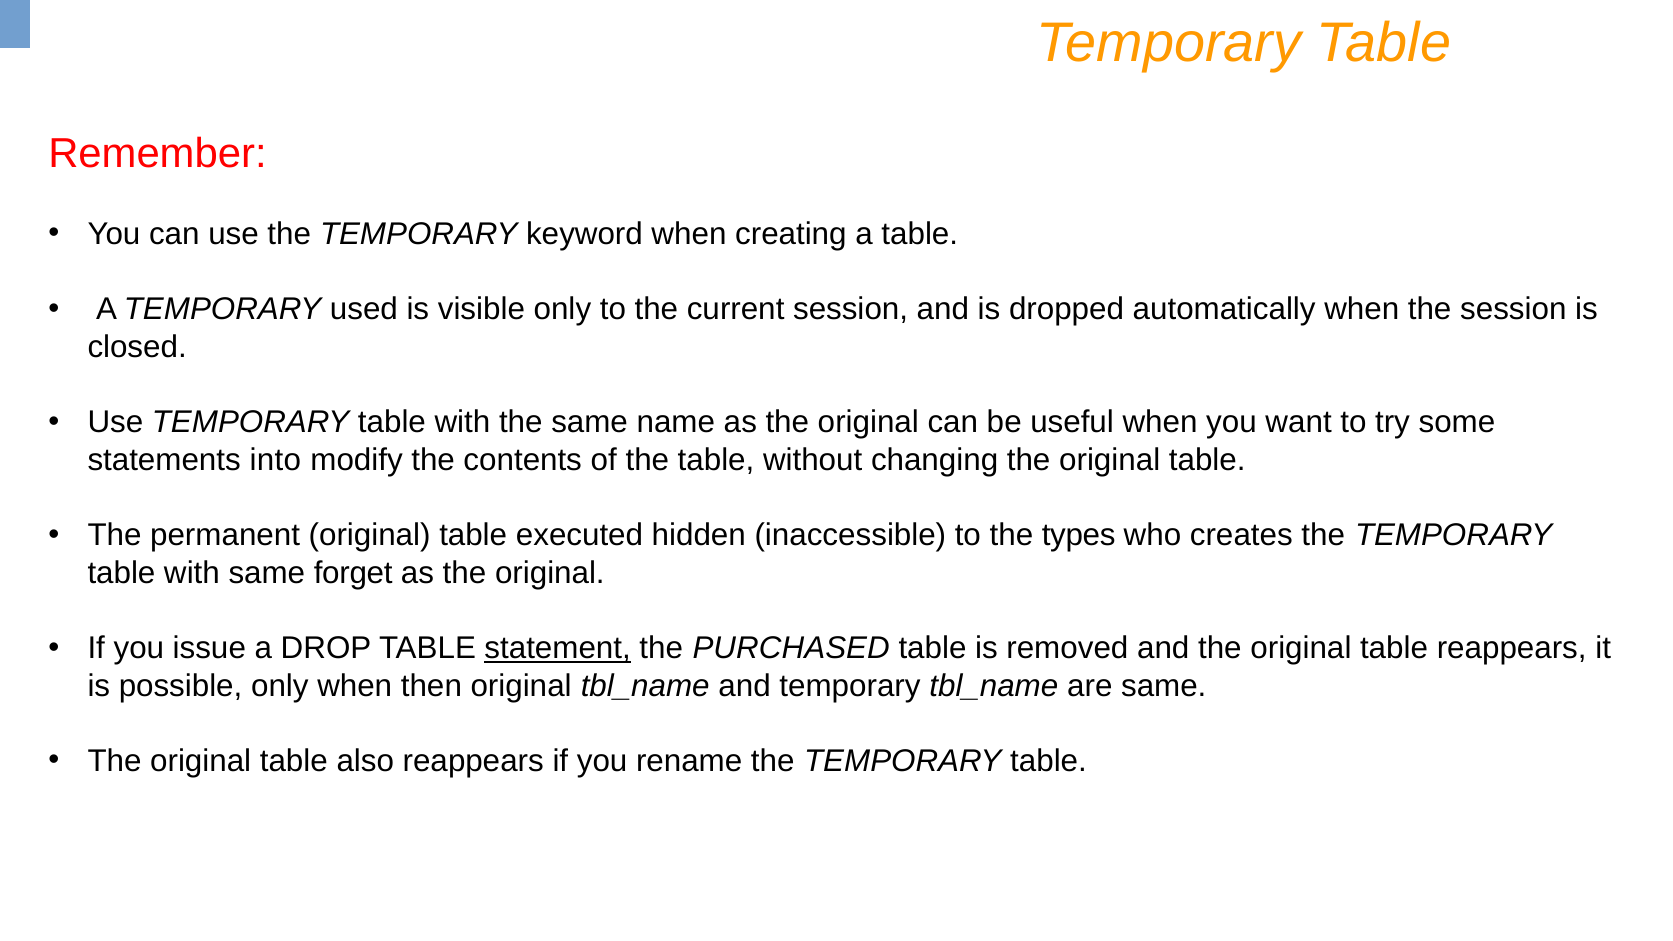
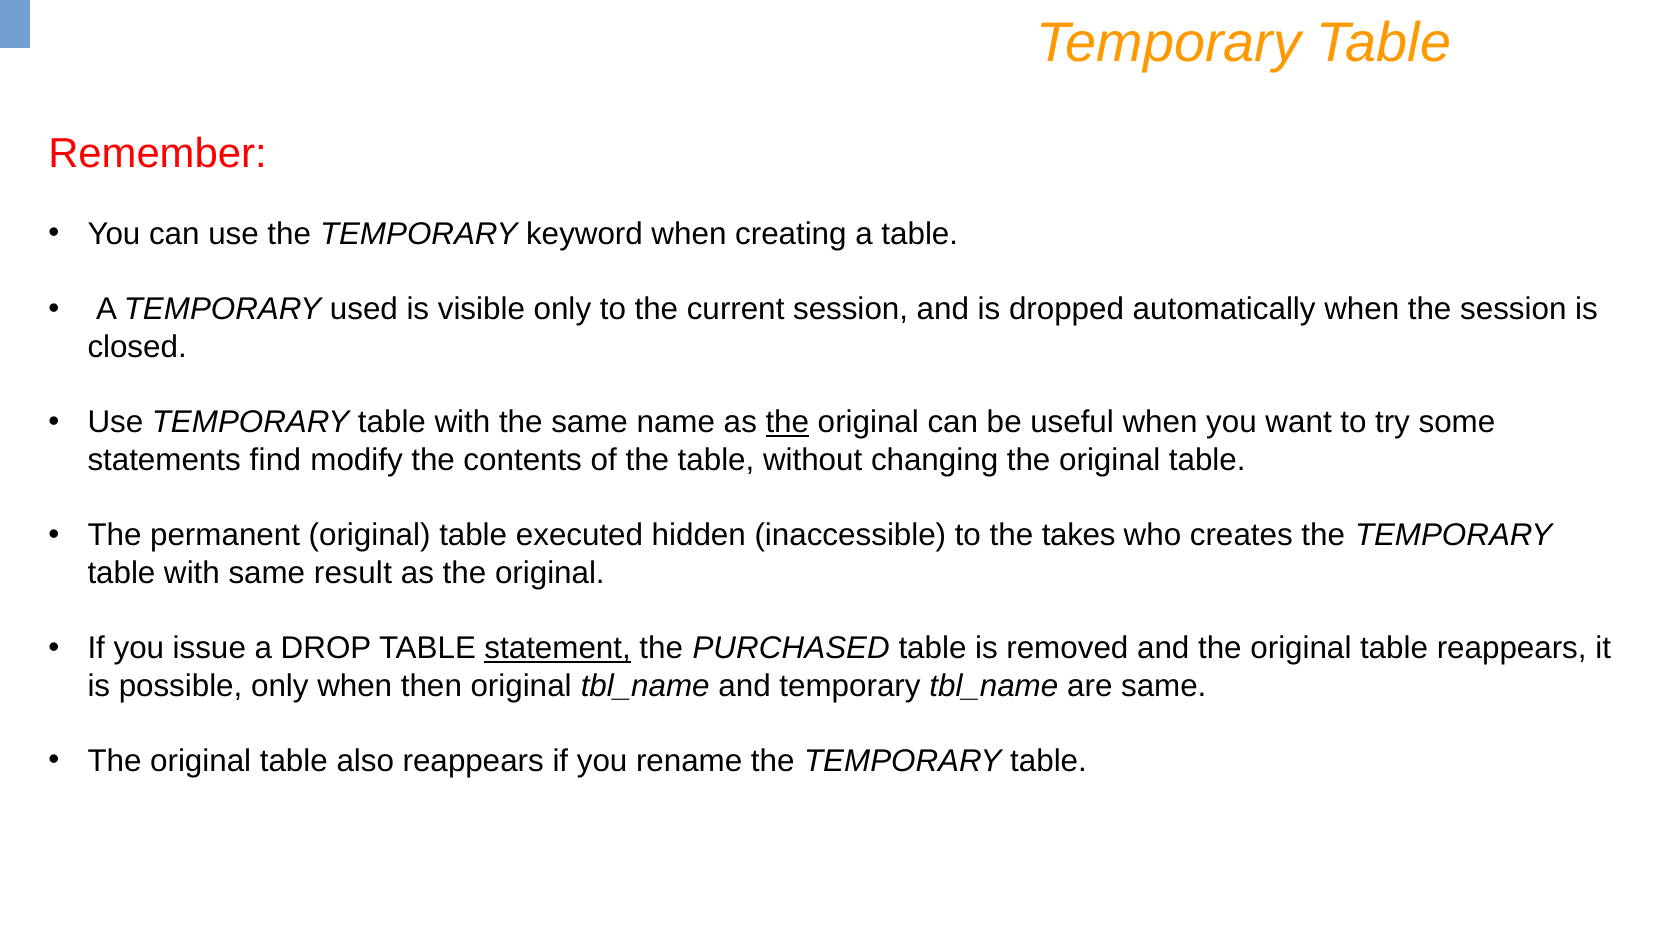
the underline: none -> present (787, 423)
into: into -> find (275, 460)
types: types -> takes (1079, 535)
forget: forget -> result (353, 573)
